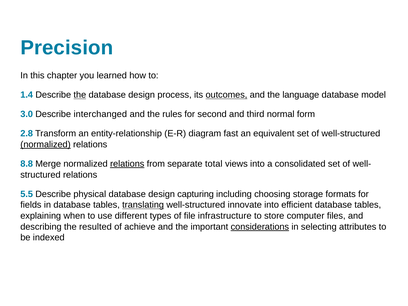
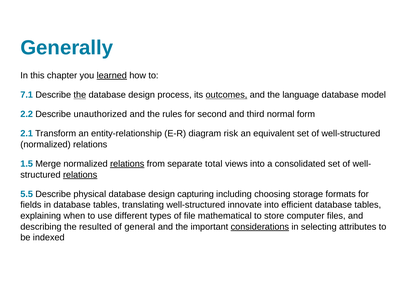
Precision: Precision -> Generally (67, 48)
learned underline: none -> present (112, 76)
1.4: 1.4 -> 7.1 (27, 95)
3.0: 3.0 -> 2.2 (27, 114)
interchanged: interchanged -> unauthorized (100, 114)
2.8: 2.8 -> 2.1 (27, 134)
fast: fast -> risk (231, 134)
normalized underline: present -> none (46, 145)
8.8: 8.8 -> 1.5 (27, 164)
relations underline: none -> present (80, 175)
translating underline: present -> none (143, 205)
infrastructure: infrastructure -> mathematical (225, 216)
achieve: achieve -> general (140, 227)
